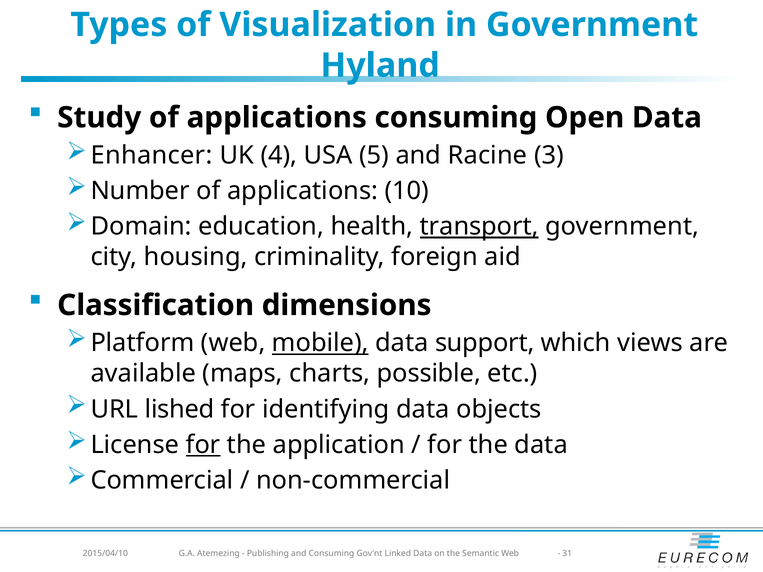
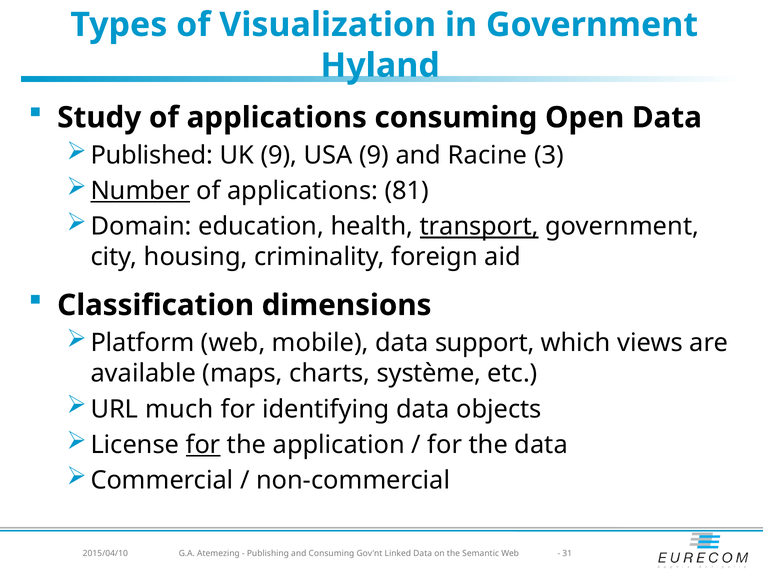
Enhancer: Enhancer -> Published (152, 155)
UK 4: 4 -> 9 (279, 155)
USA 5: 5 -> 9 (374, 155)
Number underline: none -> present (140, 191)
10: 10 -> 81 (407, 191)
mobile underline: present -> none (320, 343)
possible: possible -> système (429, 374)
lished: lished -> much (179, 409)
